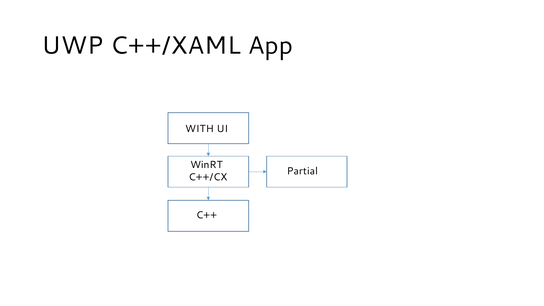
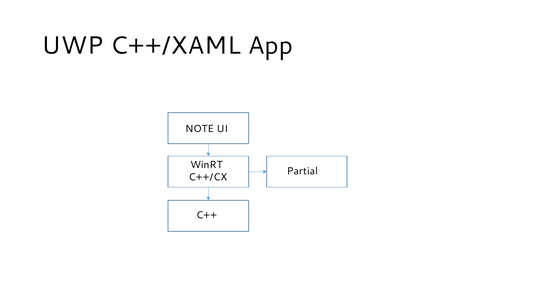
WITH: WITH -> NOTE (199, 129)
